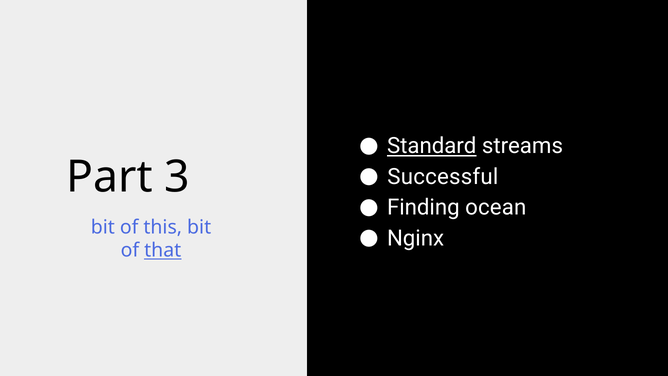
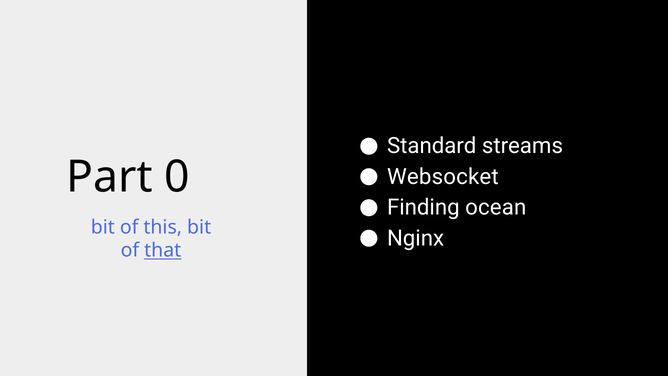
Standard underline: present -> none (432, 146)
3: 3 -> 0 (177, 177)
Successful: Successful -> Websocket (443, 177)
